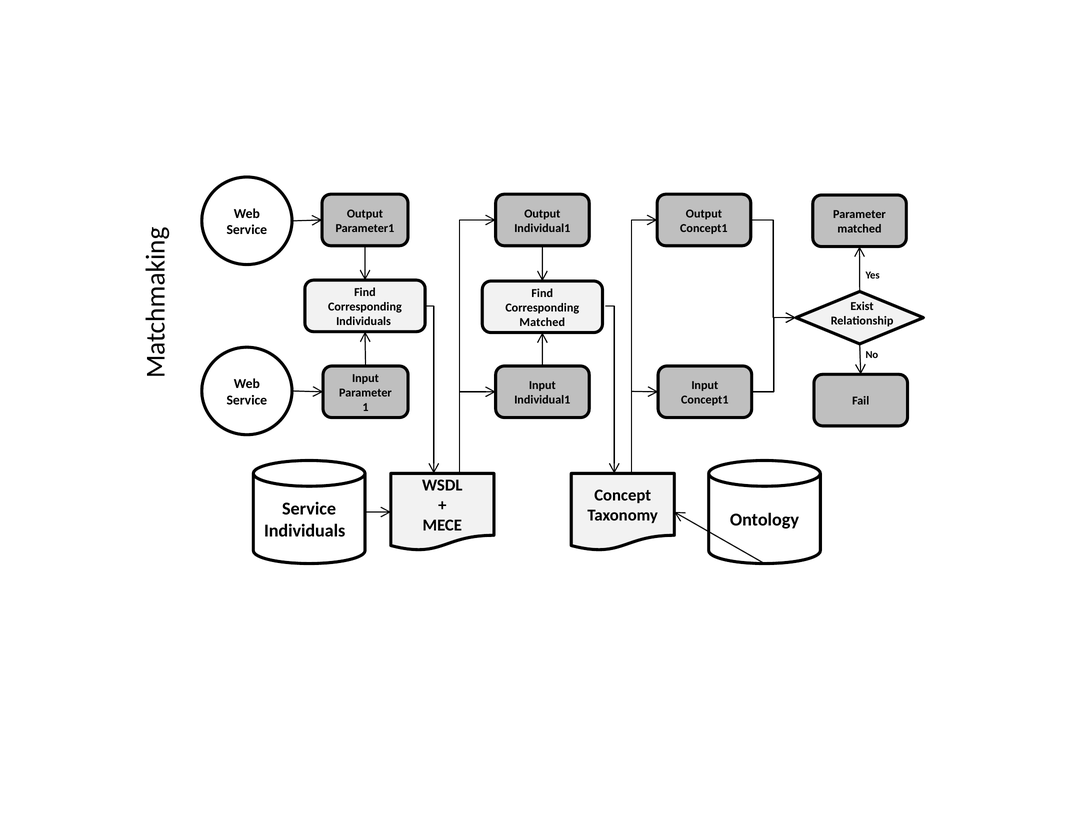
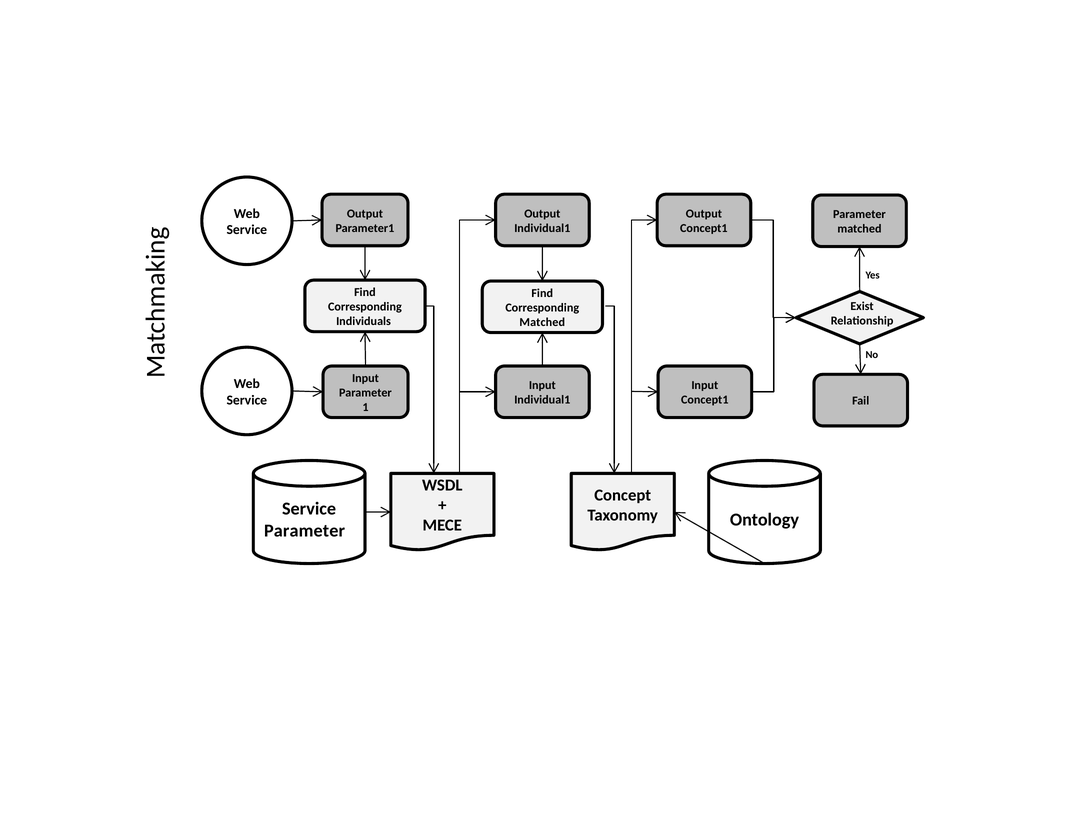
Individuals: Individuals -> Parameter (305, 531)
